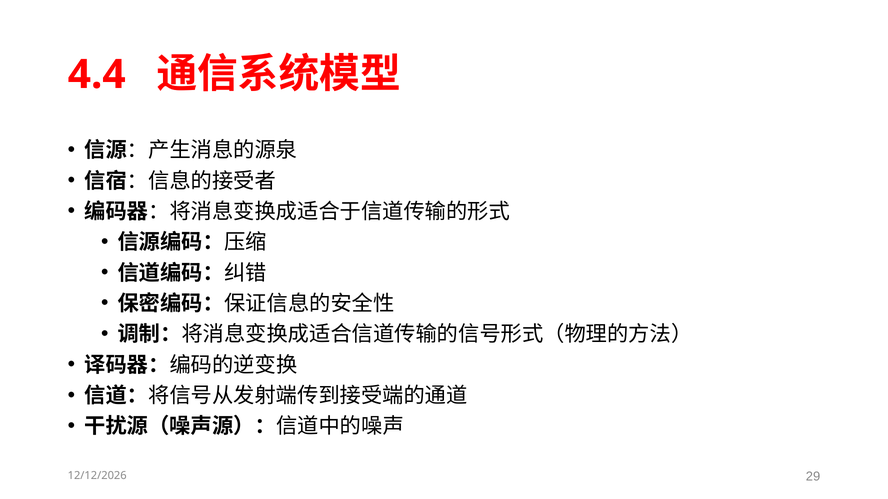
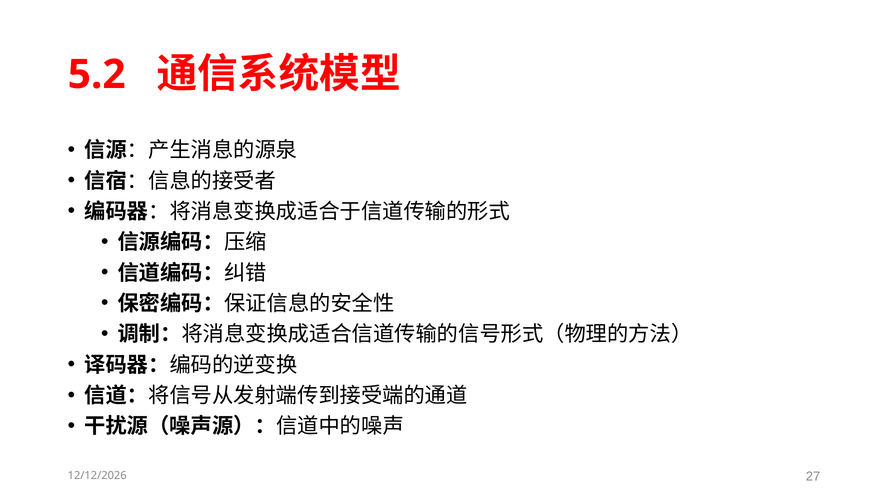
4.4: 4.4 -> 5.2 (97, 75)
29: 29 -> 27 (813, 477)
